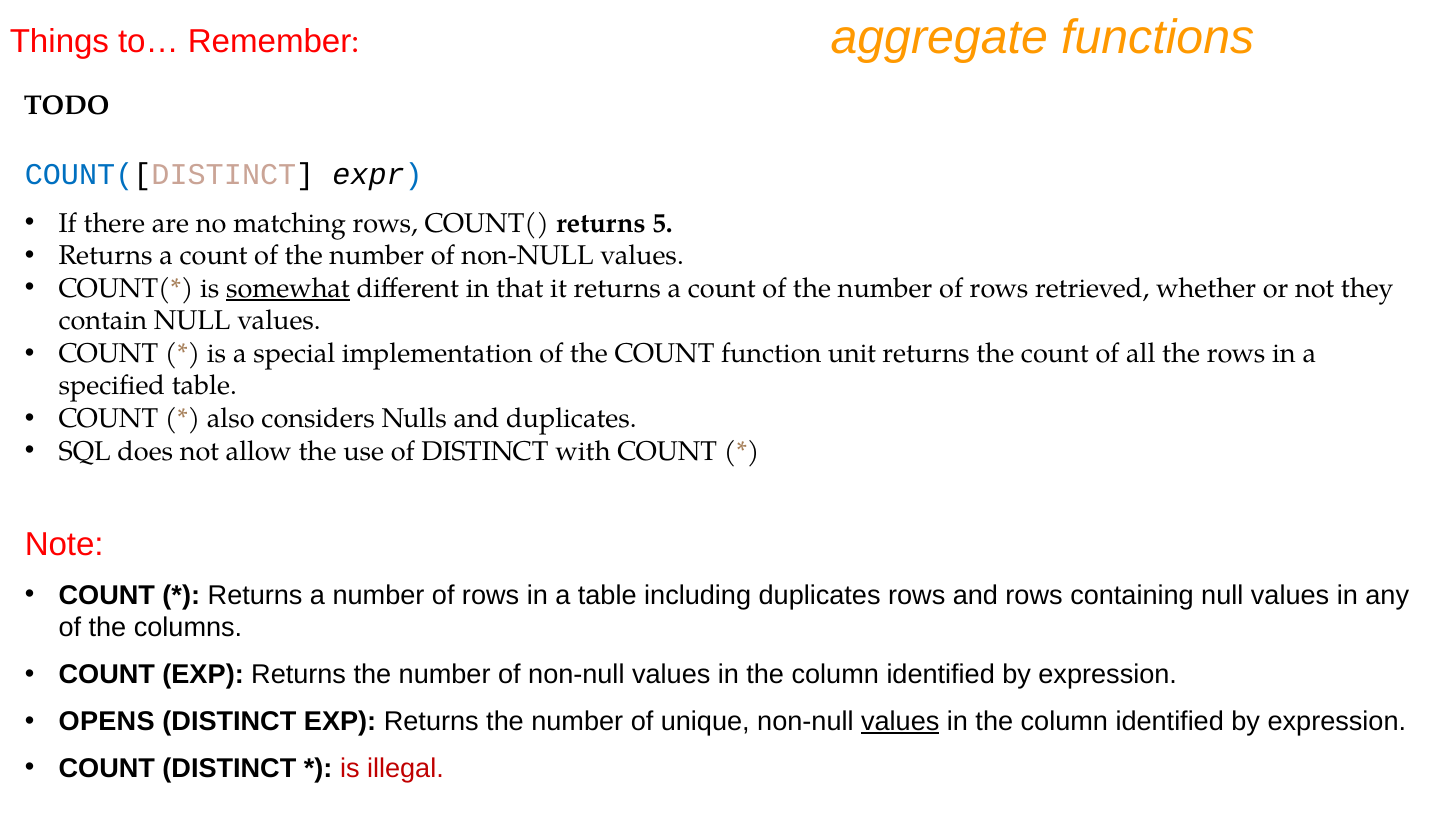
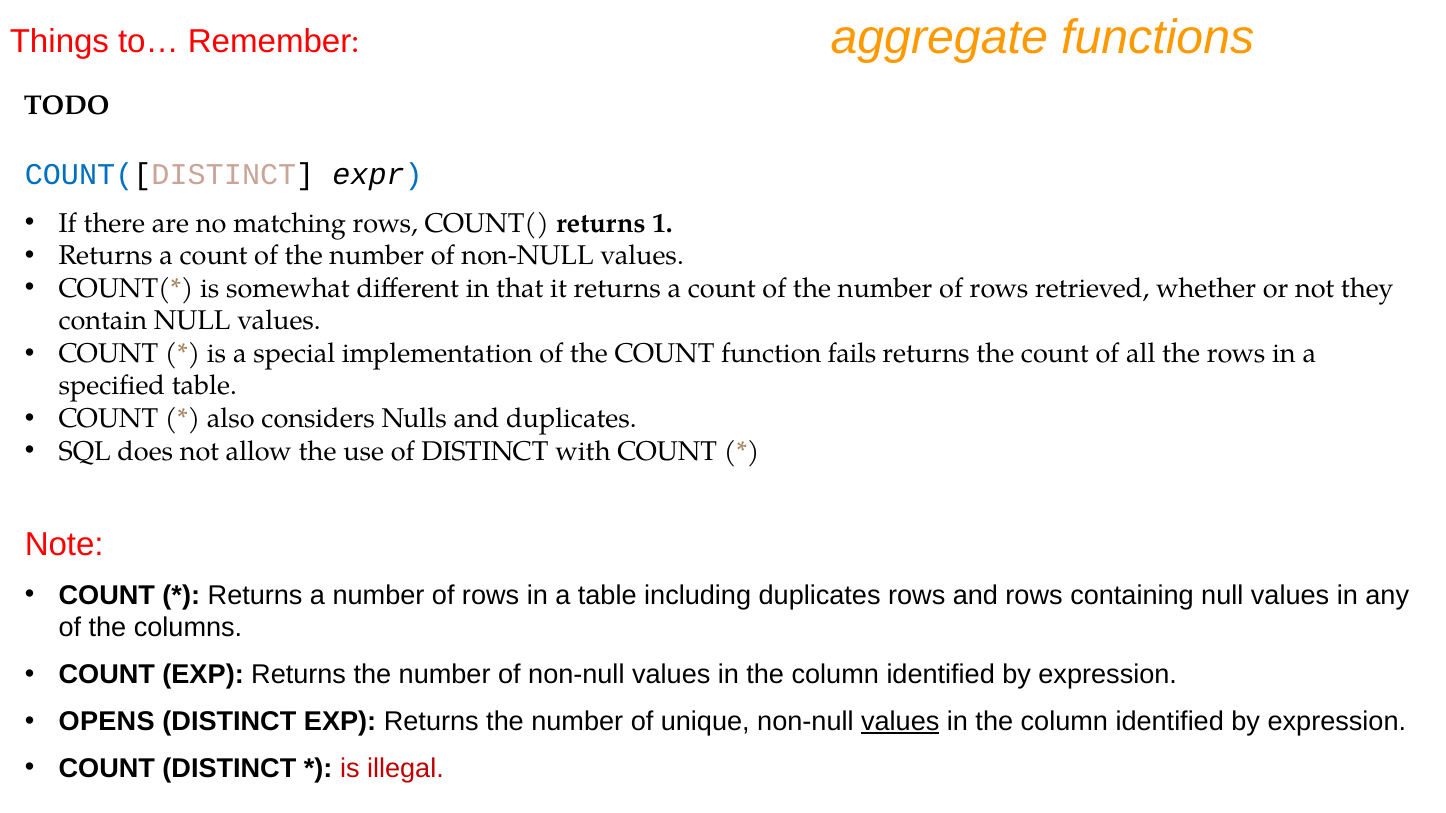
5: 5 -> 1 (662, 224)
somewhat underline: present -> none (288, 289)
unit: unit -> fails (852, 354)
